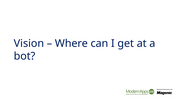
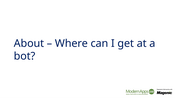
Vision: Vision -> About (29, 44)
